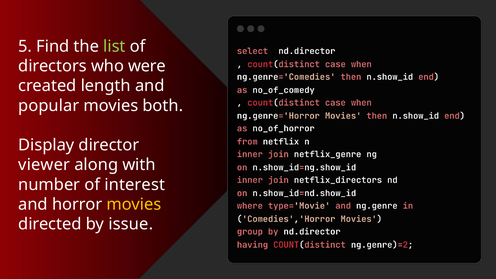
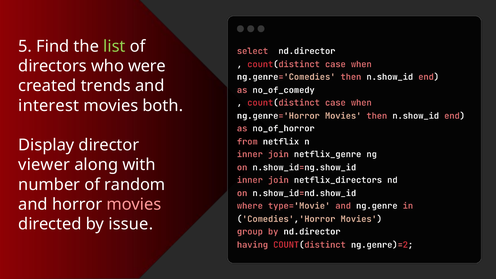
length: length -> trends (106, 86)
popular: popular -> interest (49, 106)
interest: interest -> random (135, 185)
movies colour: yellow -> pink (134, 204)
